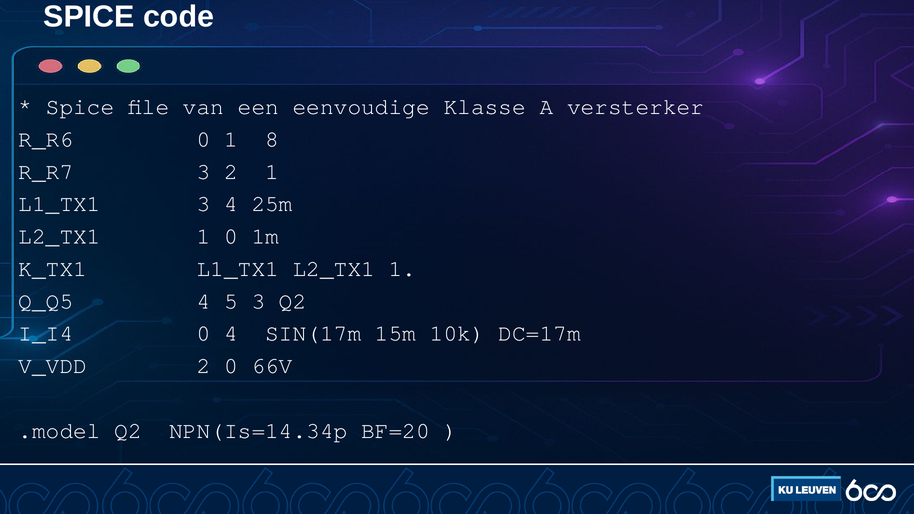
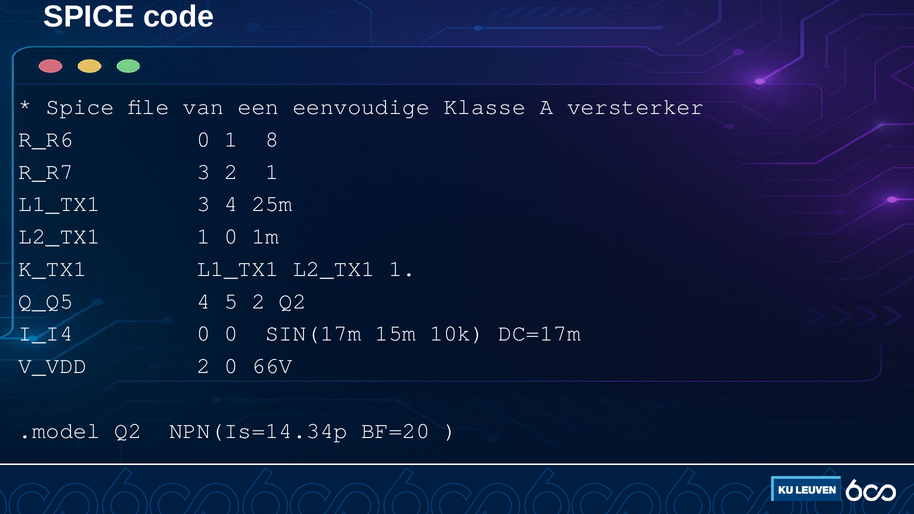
5 3: 3 -> 2 (258, 301)
0 4: 4 -> 0 (231, 333)
